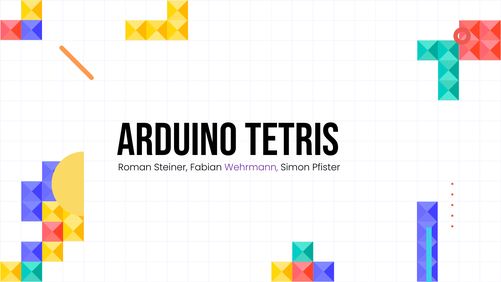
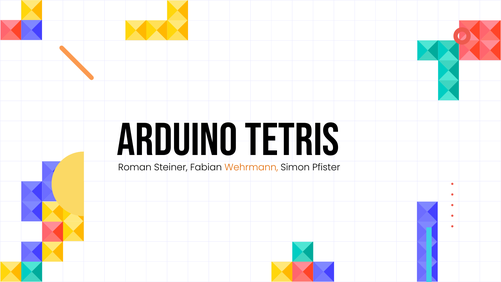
Wehrmann colour: purple -> orange (251, 167)
